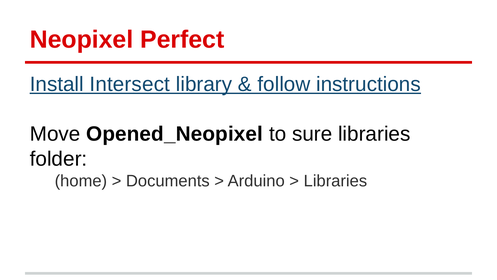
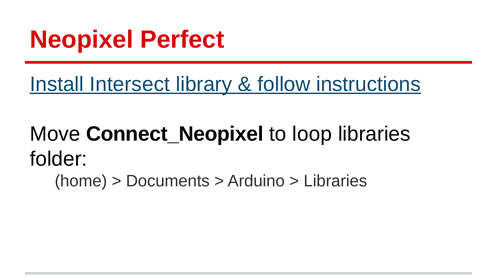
Opened_Neopixel: Opened_Neopixel -> Connect_Neopixel (175, 134)
sure: sure -> loop (312, 134)
